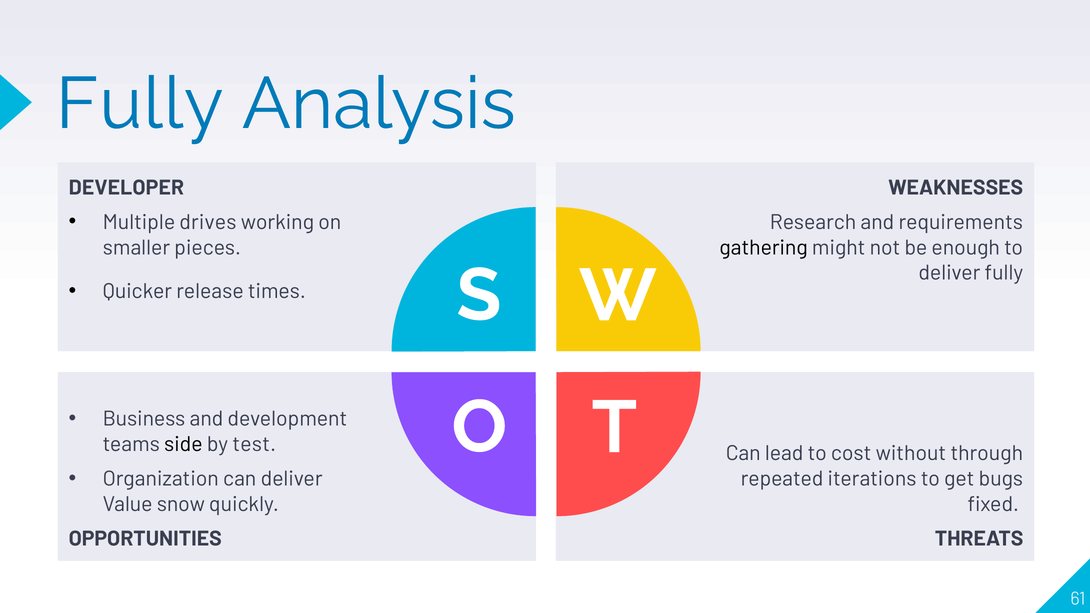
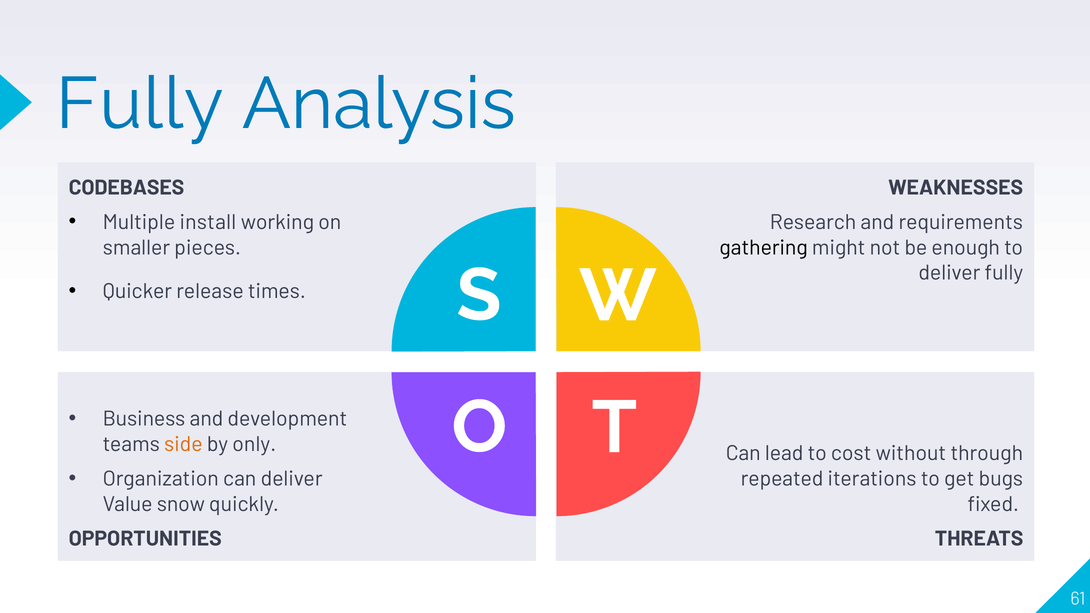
DEVELOPER: DEVELOPER -> CODEBASES (126, 188)
drives: drives -> install (208, 222)
side colour: black -> orange (183, 444)
test: test -> only (254, 444)
